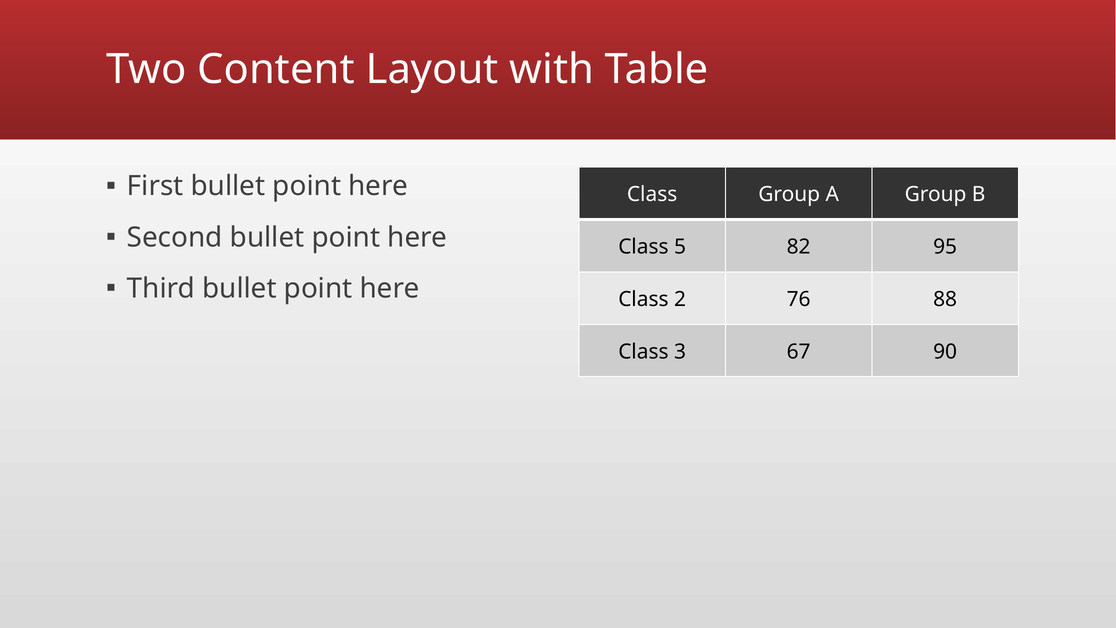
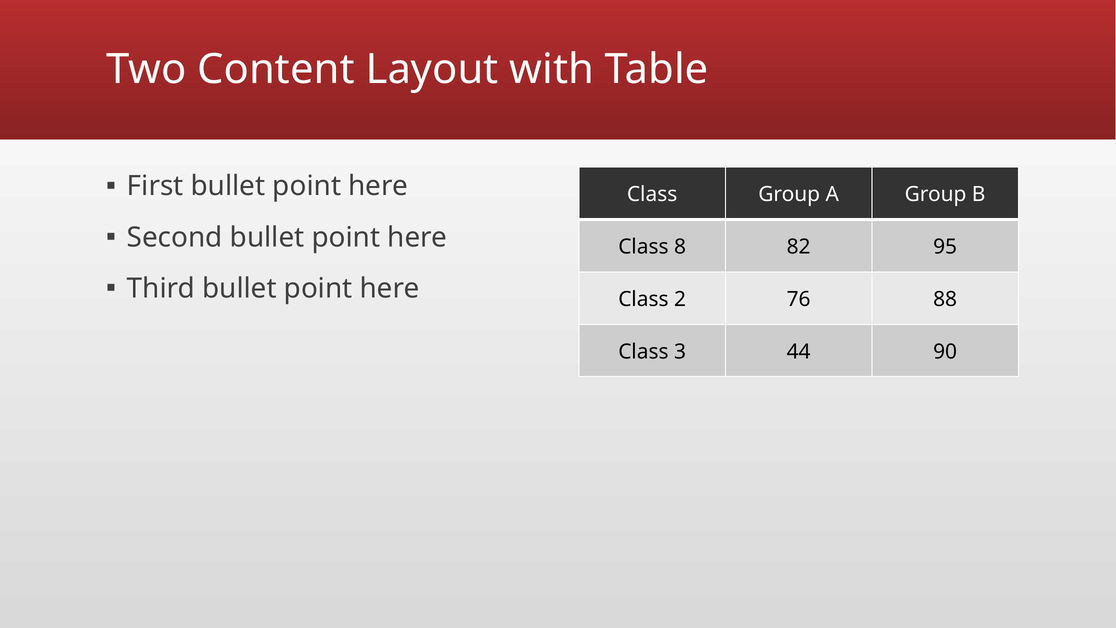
5: 5 -> 8 (680, 247)
67: 67 -> 44 (799, 352)
